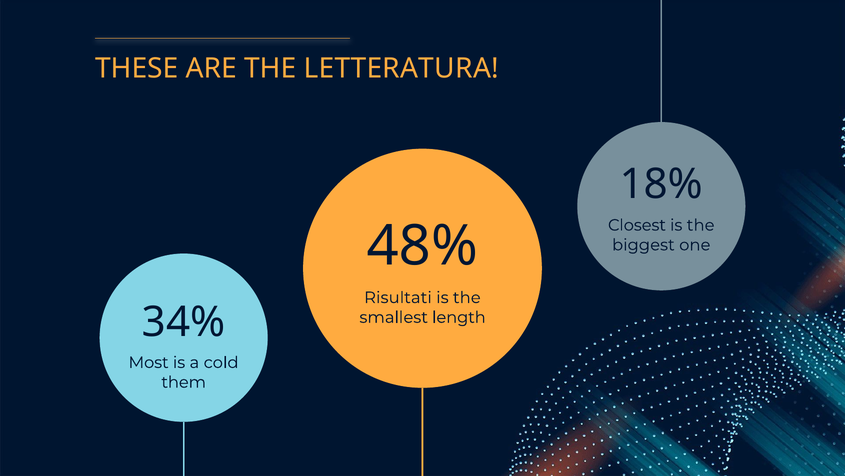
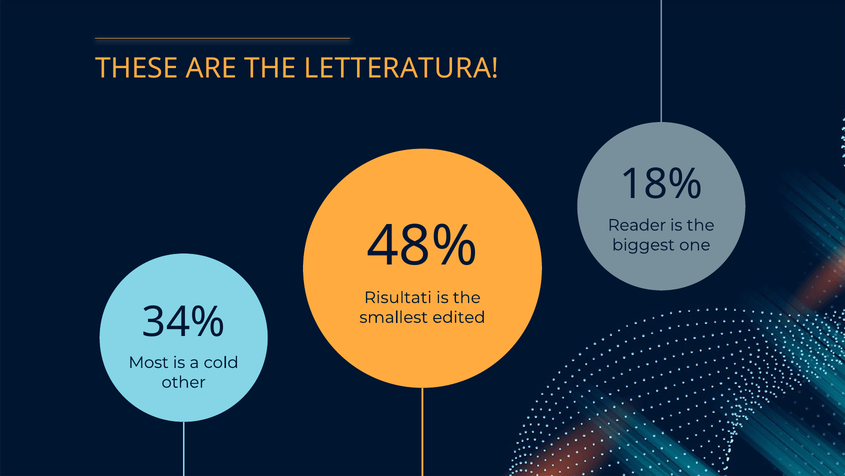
Closest: Closest -> Reader (637, 225)
length: length -> edited (459, 317)
them: them -> other (184, 382)
